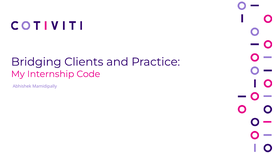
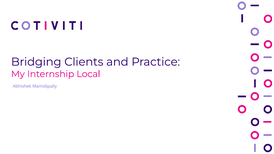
Code: Code -> Local (88, 74)
